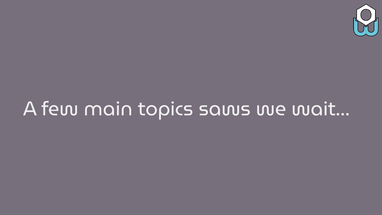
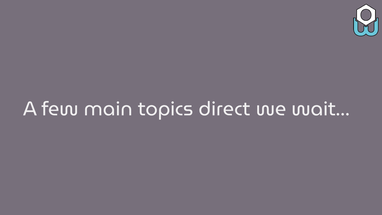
saws: saws -> direct (224, 109)
